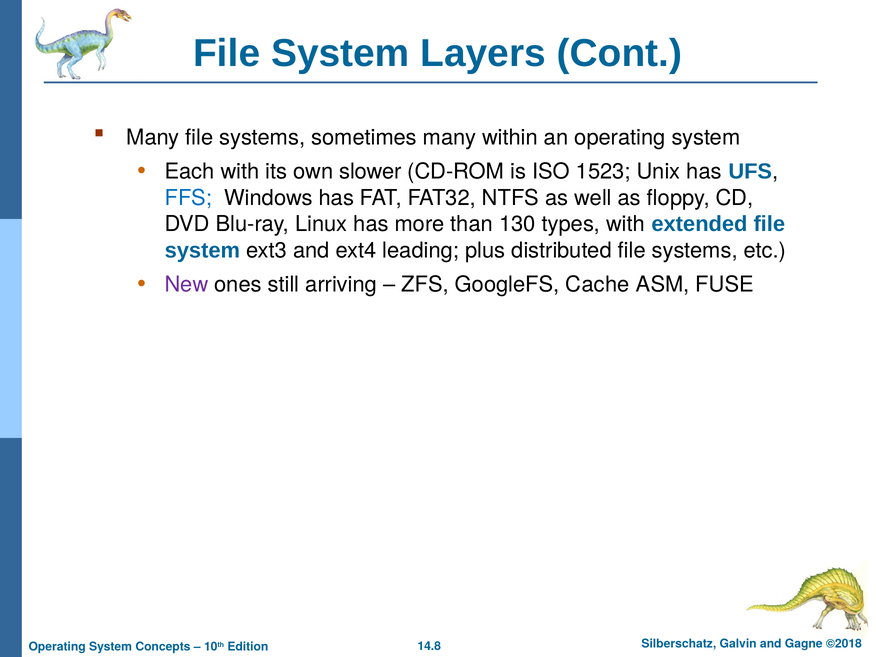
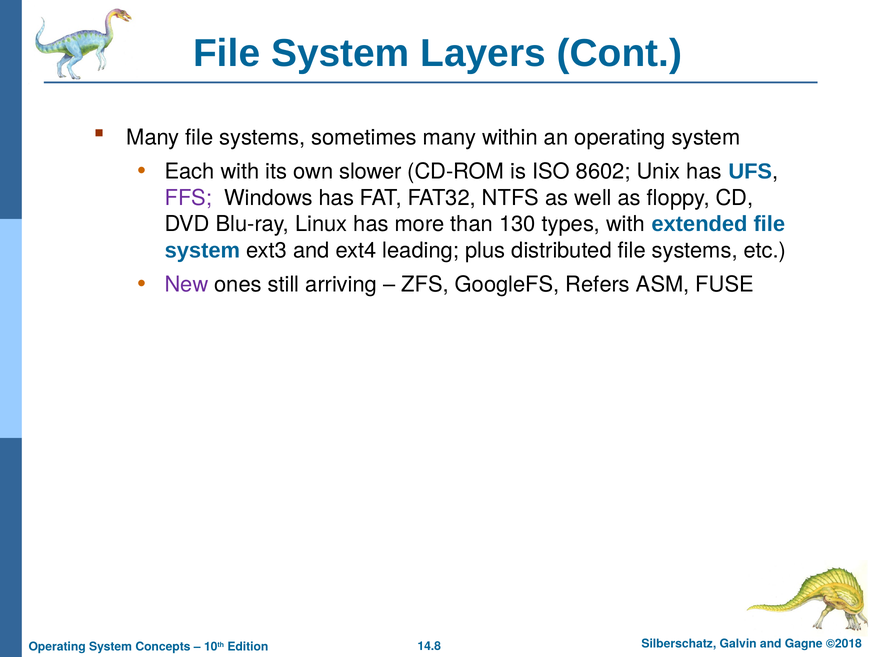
1523: 1523 -> 8602 (603, 172)
FFS colour: blue -> purple (188, 198)
Cache: Cache -> Refers (598, 284)
